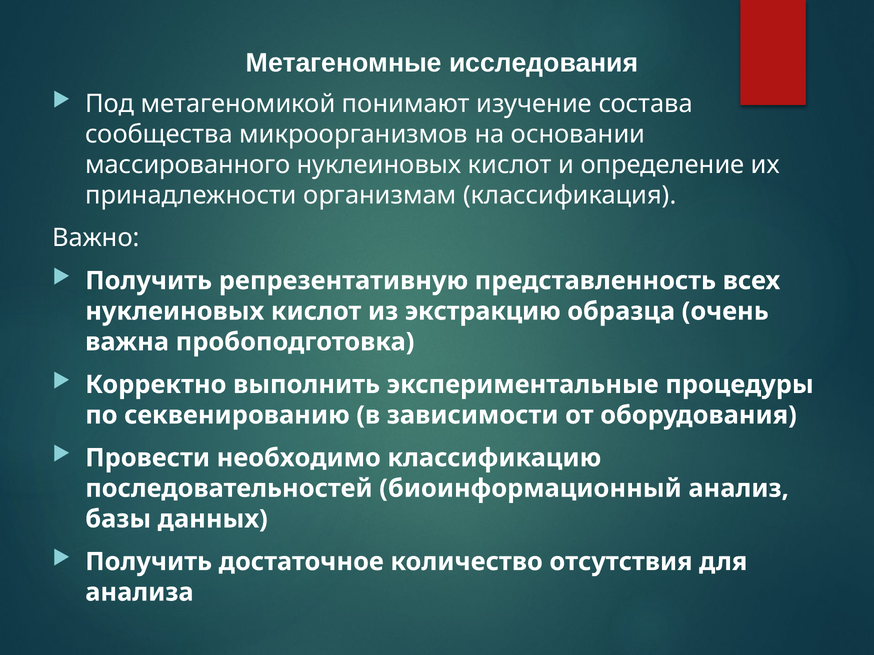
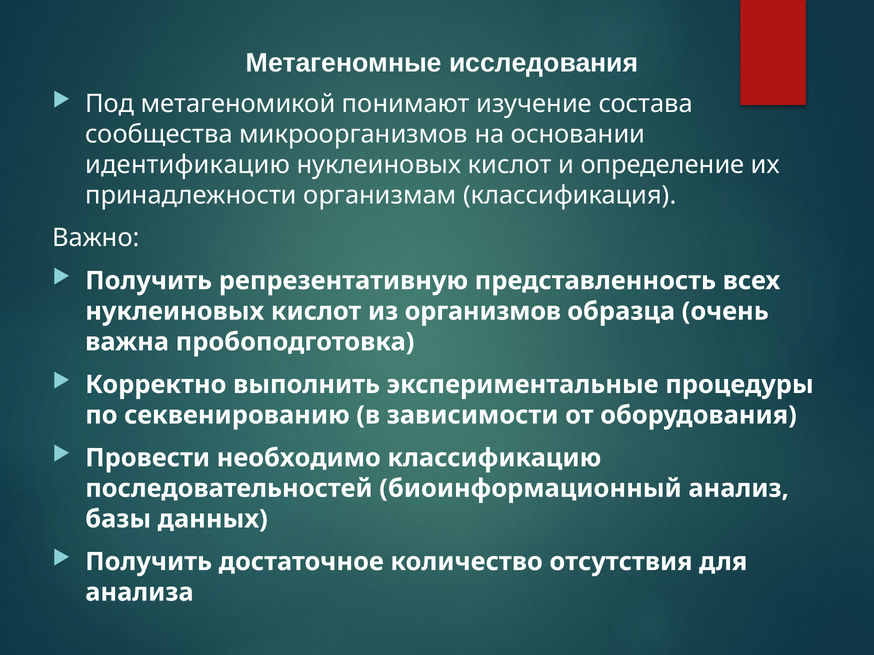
массированного: массированного -> идентификацию (188, 165)
экстракцию: экстракцию -> организмов (483, 312)
